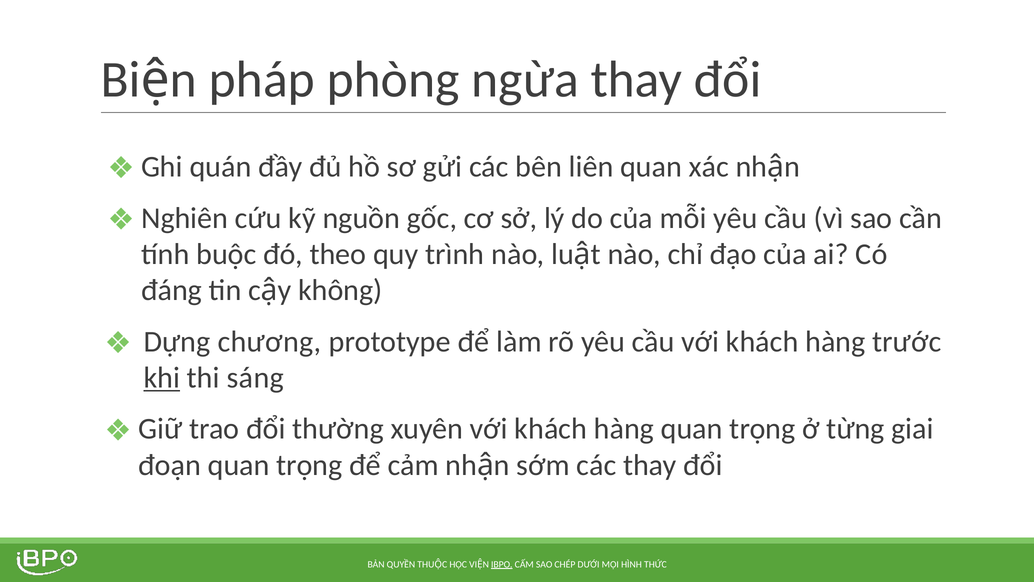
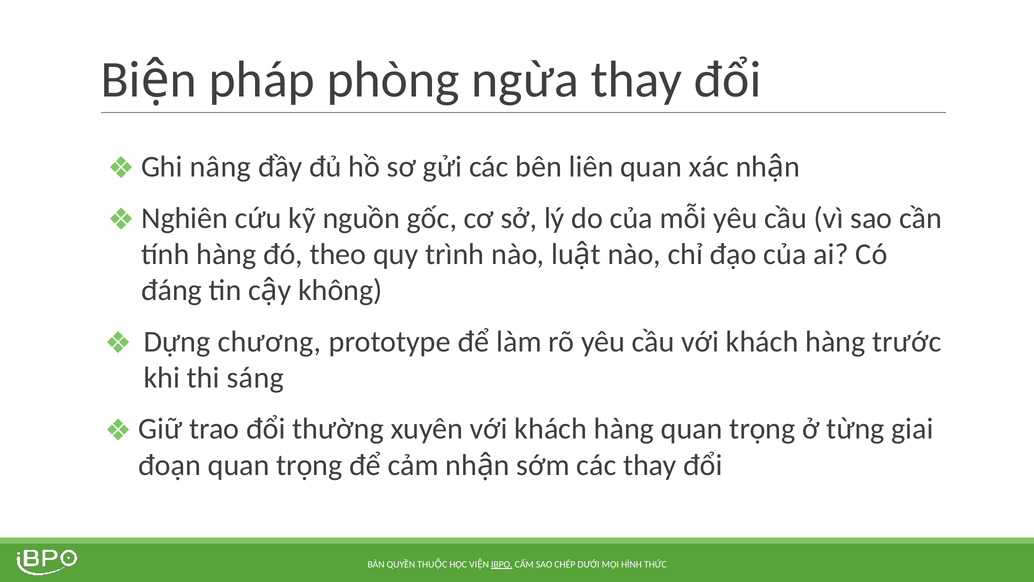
quán: quán -> nâng (220, 167)
tính buộc: buộc -> hàng (226, 254)
khi underline: present -> none (162, 378)
